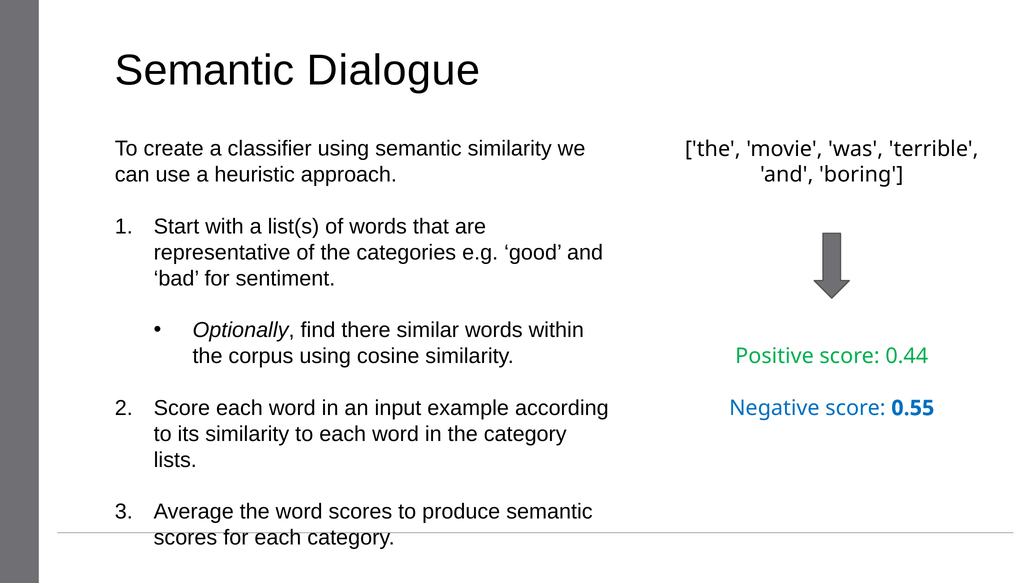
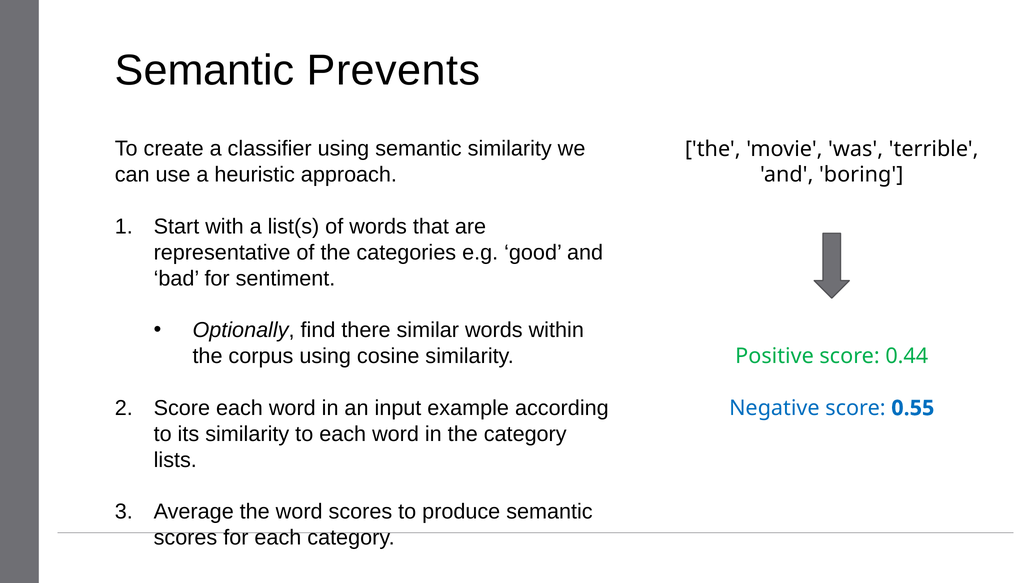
Dialogue: Dialogue -> Prevents (394, 70)
